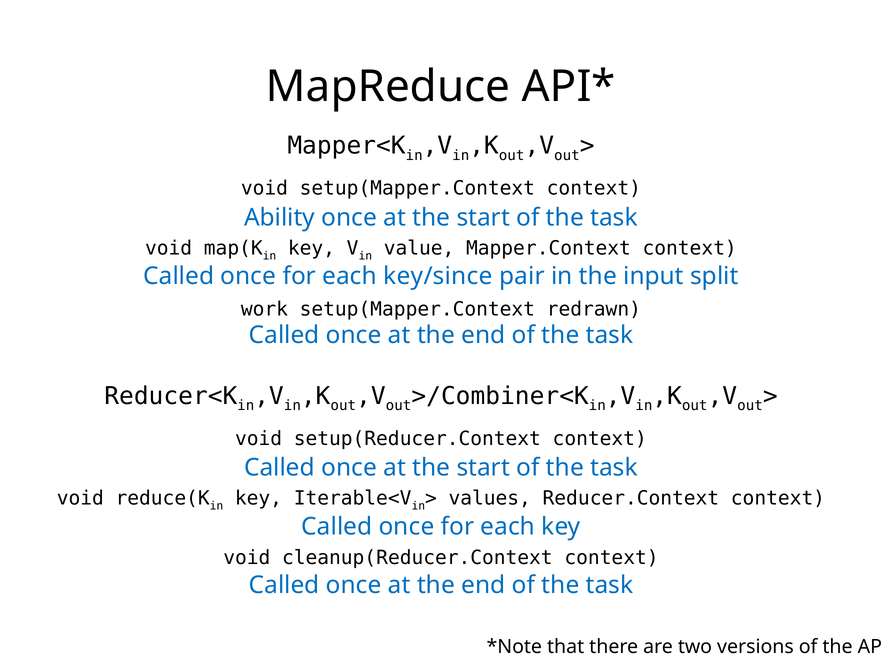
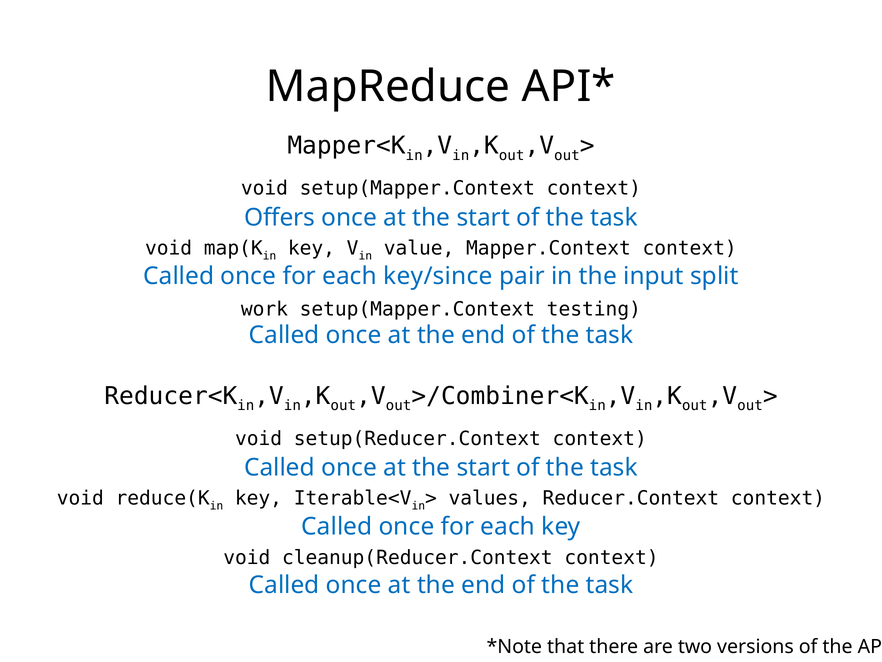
Ability: Ability -> Offers (280, 217)
redrawn: redrawn -> testing (594, 309)
